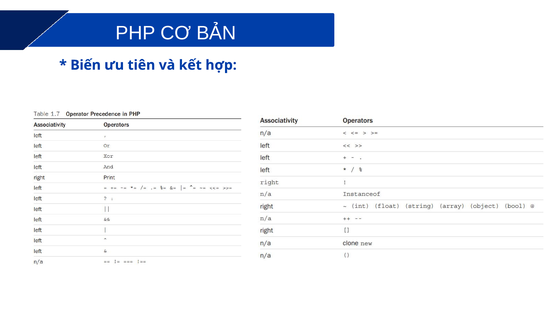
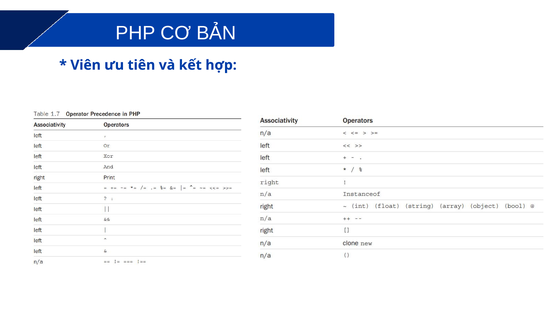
Biến: Biến -> Viên (86, 65)
